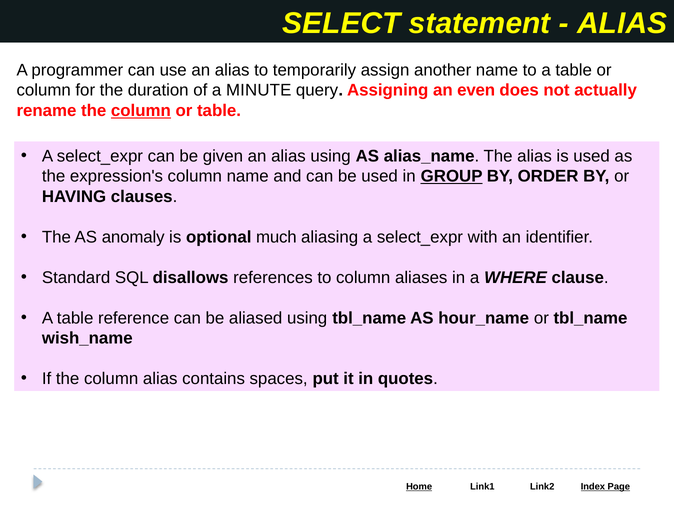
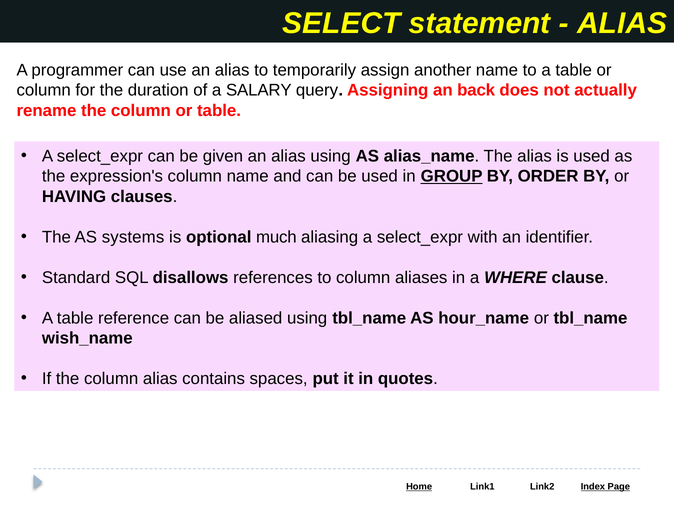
MINUTE: MINUTE -> SALARY (259, 90)
even: even -> back (476, 90)
column underline: present -> none (141, 111)
anomaly: anomaly -> systems (133, 237)
